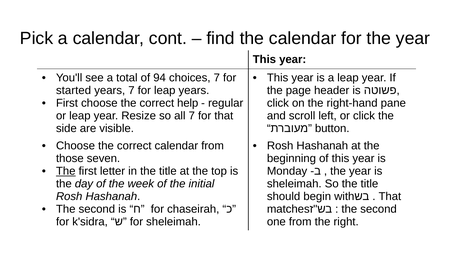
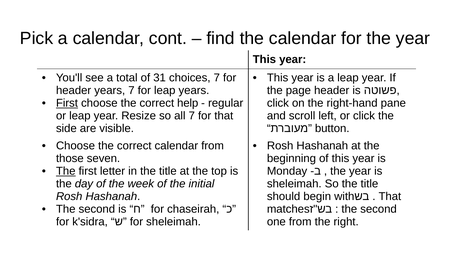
94: 94 -> 31 (160, 78)
started: started -> header (74, 90)
First underline: none -> present (67, 103)
